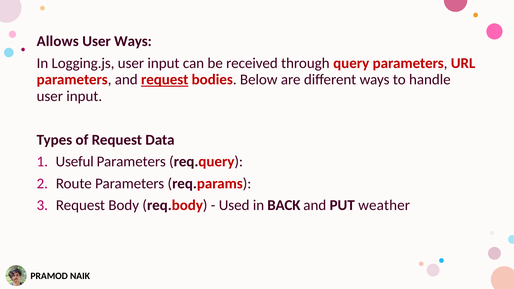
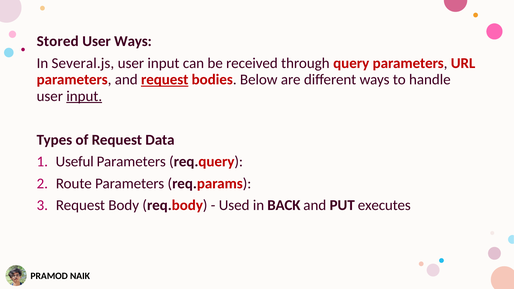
Allows: Allows -> Stored (58, 41)
Logging.js: Logging.js -> Several.js (83, 63)
input underline: none -> present (84, 96)
weather: weather -> executes (384, 205)
